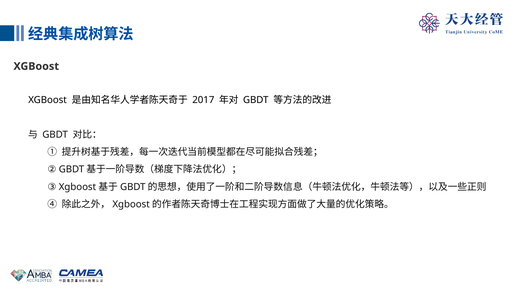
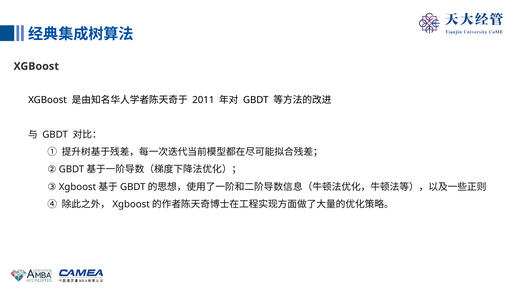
2017: 2017 -> 2011 (203, 100)
